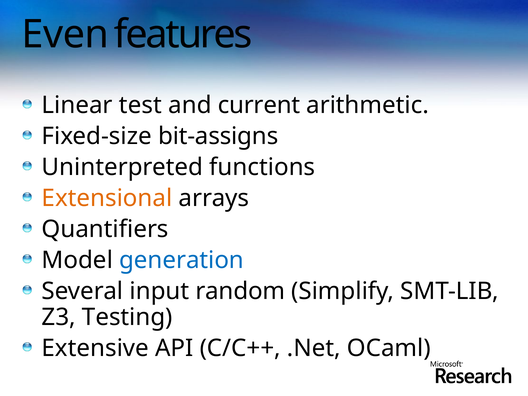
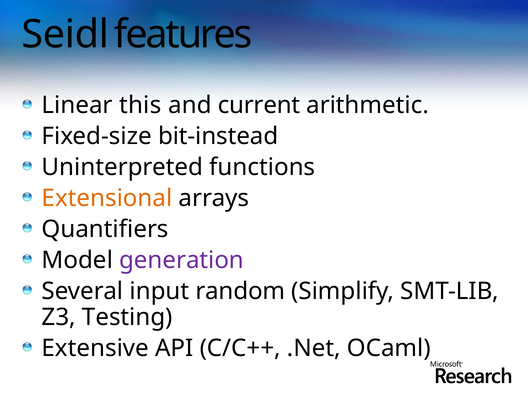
Even: Even -> Seidl (65, 34)
test: test -> this (140, 105)
bit-assigns: bit-assigns -> bit-instead (218, 136)
generation colour: blue -> purple (182, 260)
